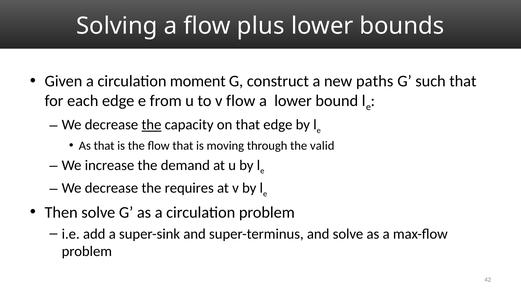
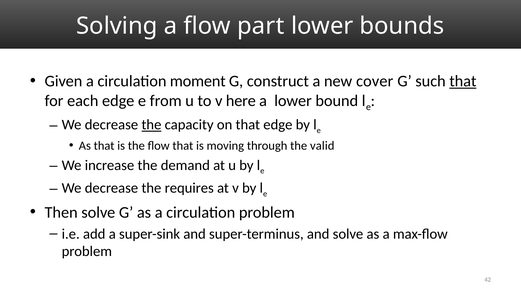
plus: plus -> part (261, 26)
paths: paths -> cover (375, 81)
that underline: none -> present (463, 81)
v flow: flow -> here (241, 101)
